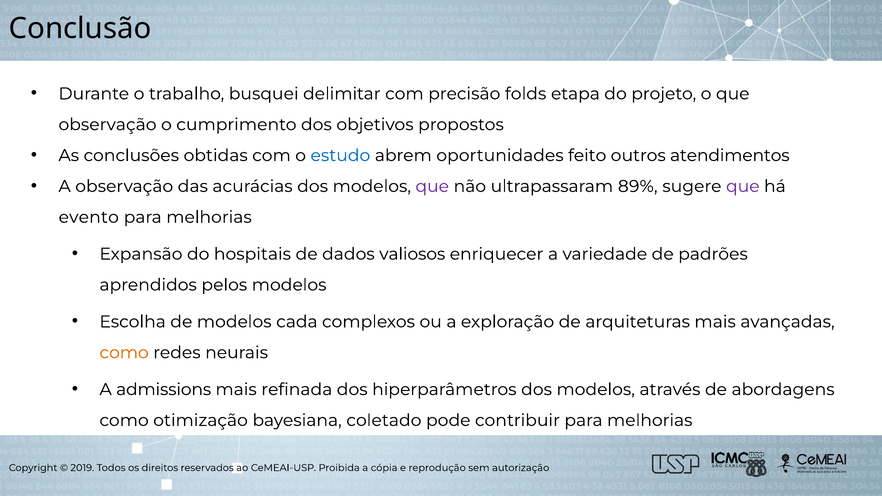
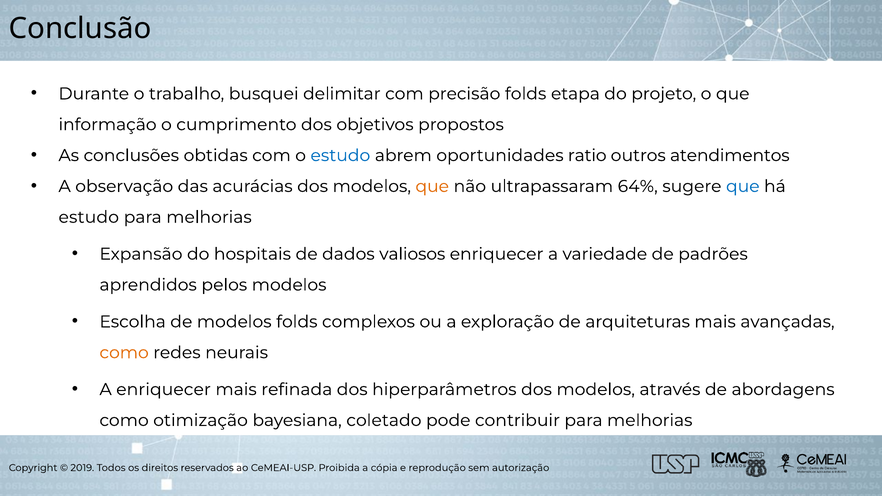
observação: observação -> informação (108, 125)
feito: feito -> ratio (587, 155)
que colour: purple -> orange (432, 186)
89%: 89% -> 64% (638, 186)
que colour: purple -> blue (743, 186)
evento: evento -> estudo (89, 217)
modelos cada: cada -> folds (297, 322)
A admissions: admissions -> enriquecer (164, 390)
